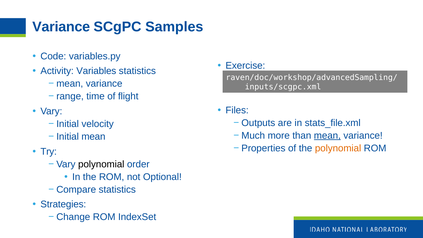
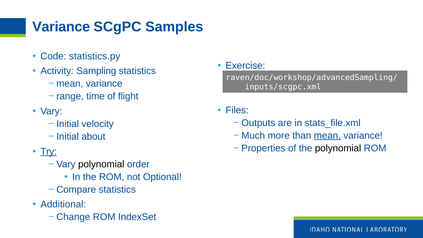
variables.py: variables.py -> statistics.py (95, 56)
Variables: Variables -> Sampling (96, 71)
mean: mean -> about (93, 137)
polynomial colour: orange -> black (338, 148)
Try underline: none -> present (49, 151)
Strategies: Strategies -> Additional (63, 204)
